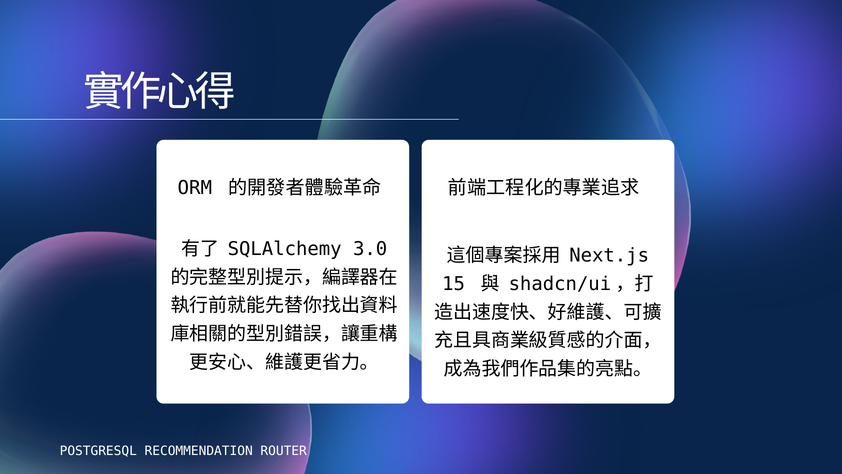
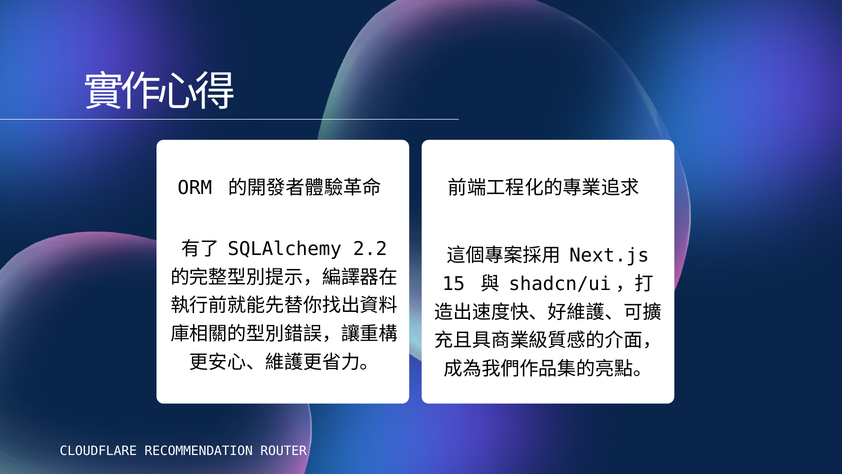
3.0: 3.0 -> 2.2 (370, 249)
POSTGRESQL: POSTGRESQL -> CLOUDFLARE (98, 451)
